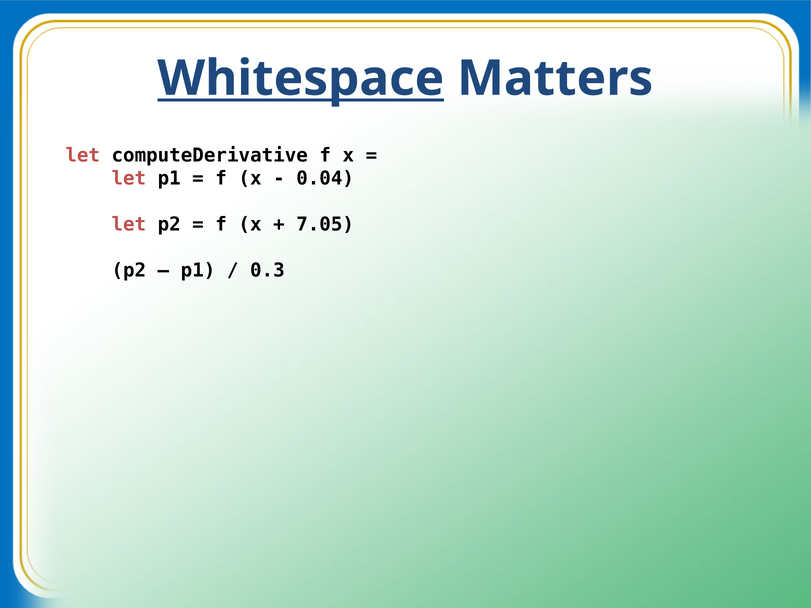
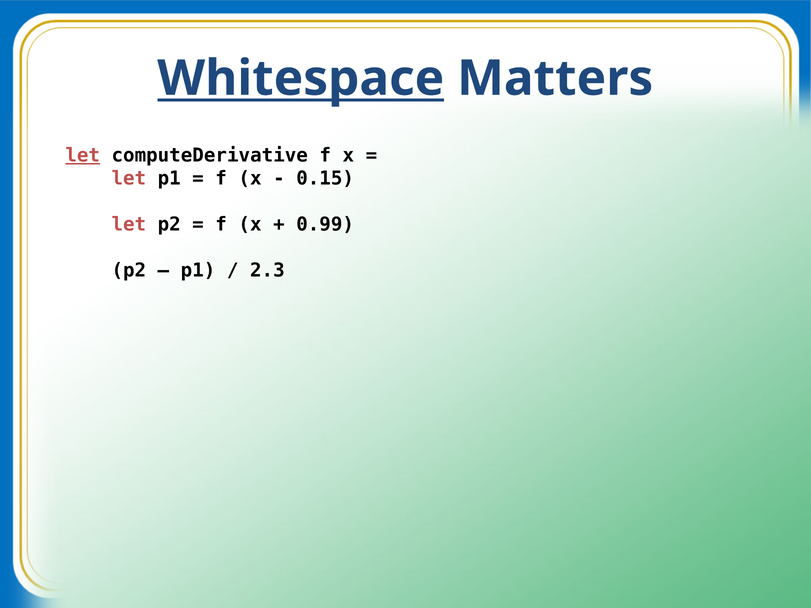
let underline: none -> present (83, 156)
0.04: 0.04 -> 0.15 (325, 179)
7.05: 7.05 -> 0.99 (325, 225)
0.3: 0.3 -> 2.3 (267, 271)
